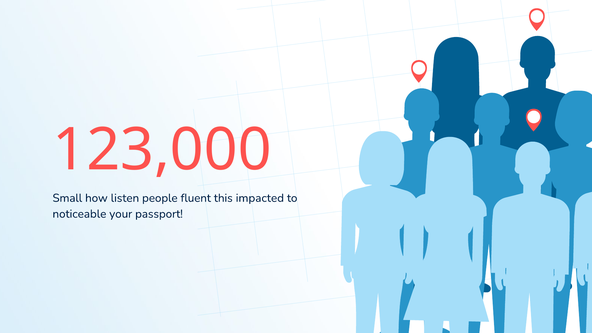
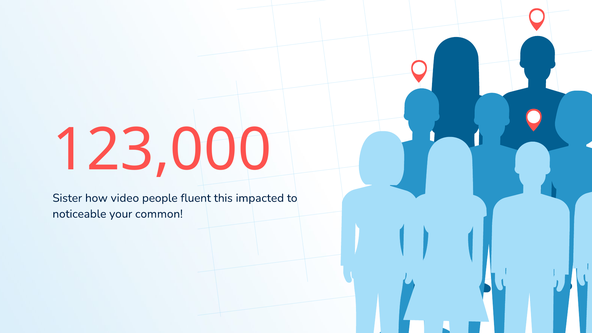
Small: Small -> Sister (67, 198)
listen: listen -> video (125, 198)
passport: passport -> common (159, 214)
